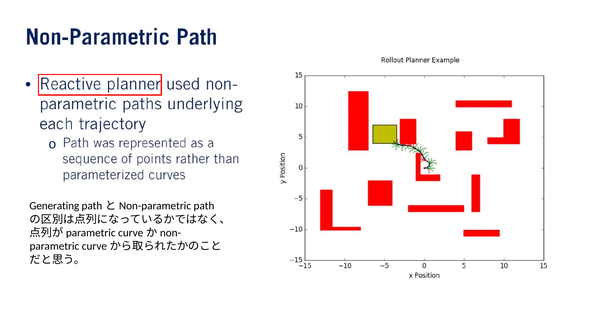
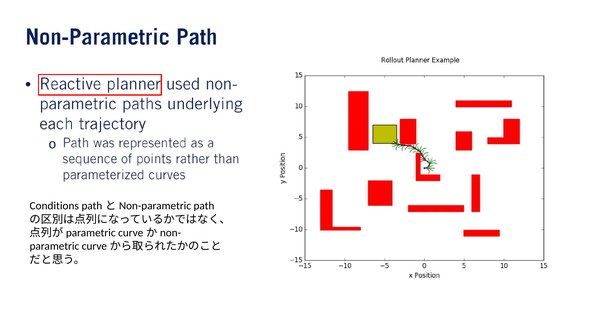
Generating: Generating -> Conditions (54, 206)
